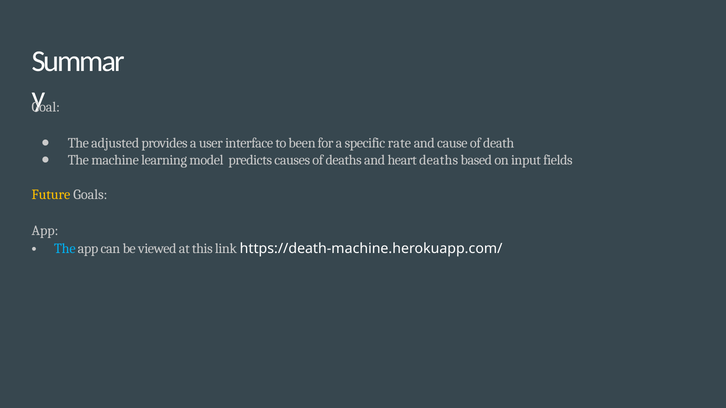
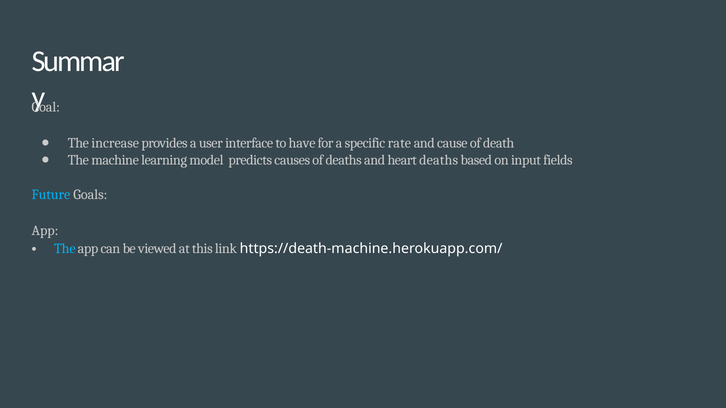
adjusted: adjusted -> increase (115, 143)
been: been -> have (302, 143)
Future colour: yellow -> light blue (51, 195)
